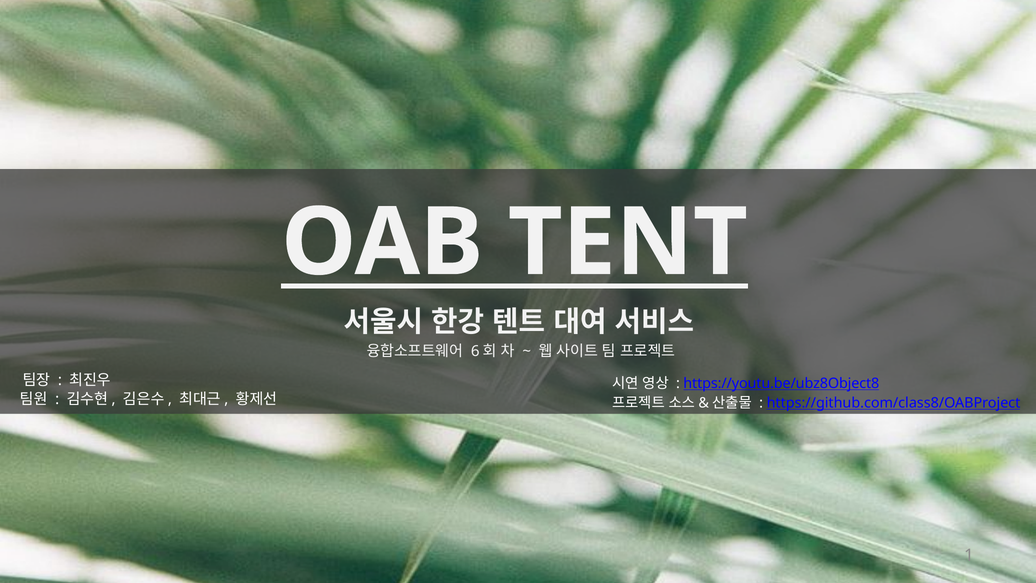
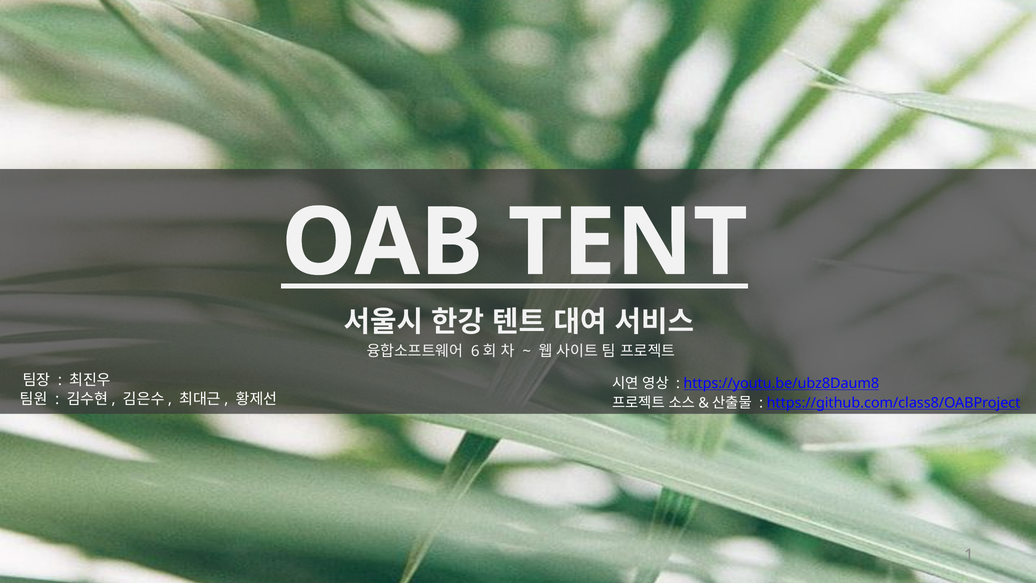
https://youtu.be/ubz8Object8: https://youtu.be/ubz8Object8 -> https://youtu.be/ubz8Daum8 (781, 383)
